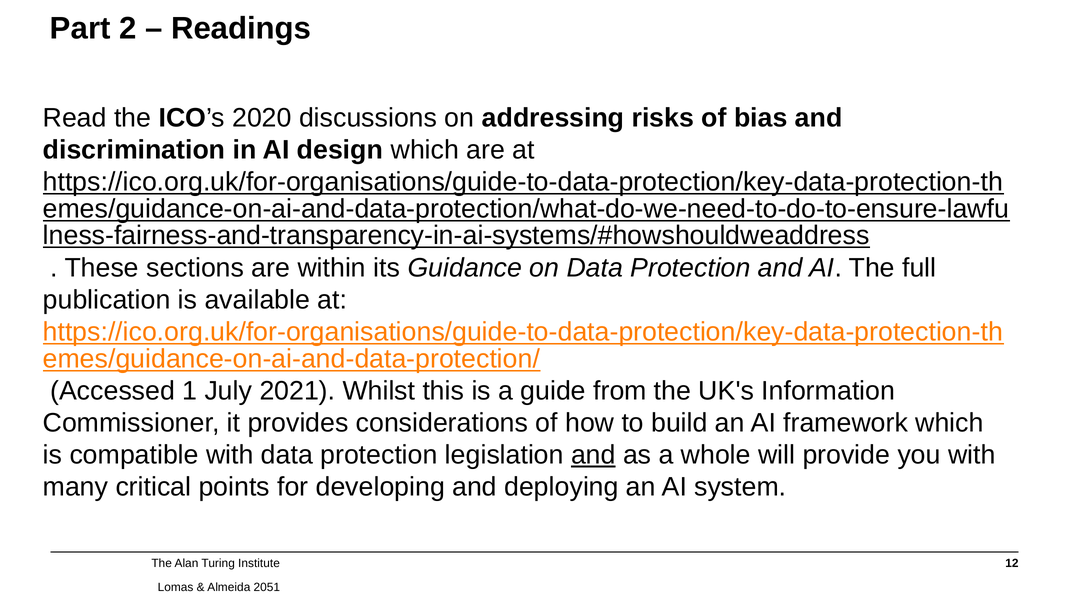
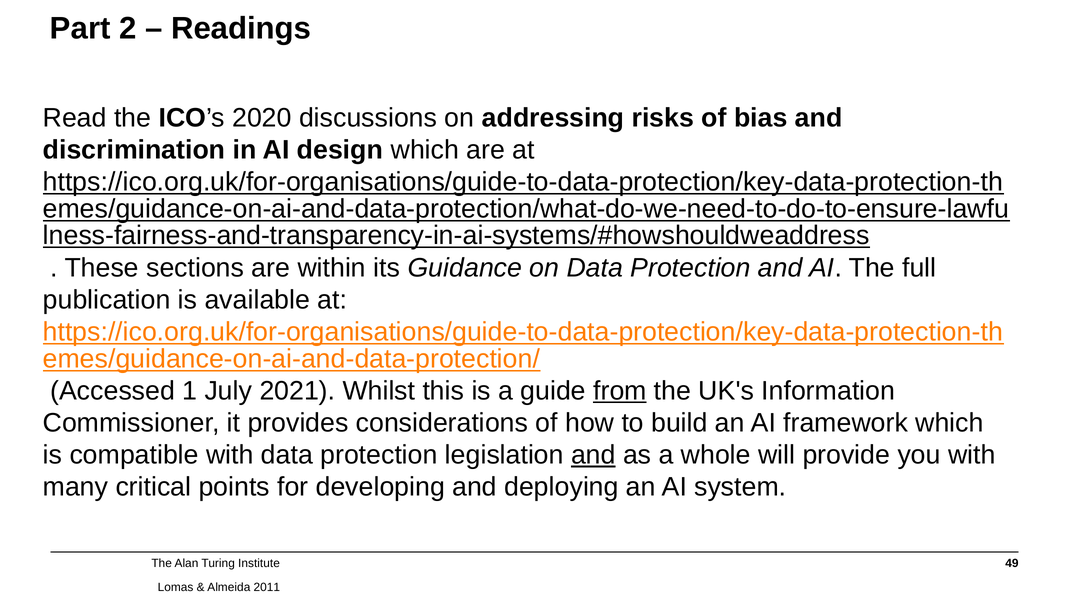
from underline: none -> present (620, 390)
12: 12 -> 49 (1012, 563)
2051: 2051 -> 2011 (267, 587)
